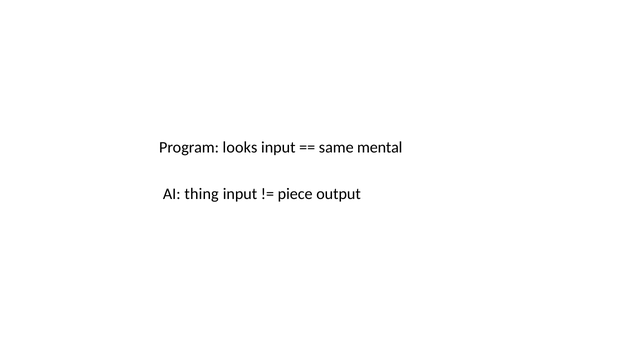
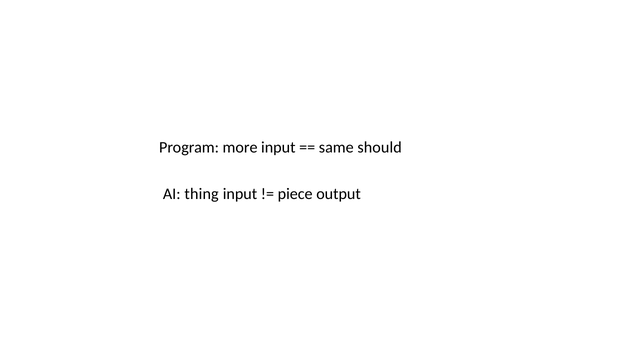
looks: looks -> more (240, 148)
mental: mental -> should (380, 148)
